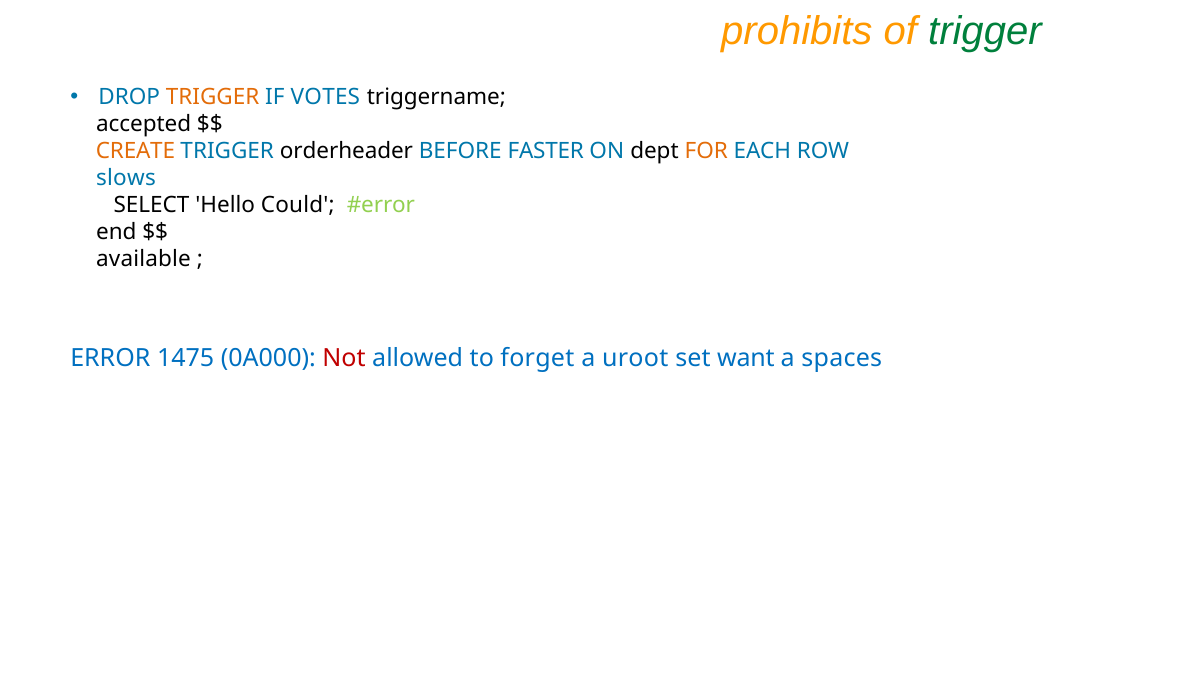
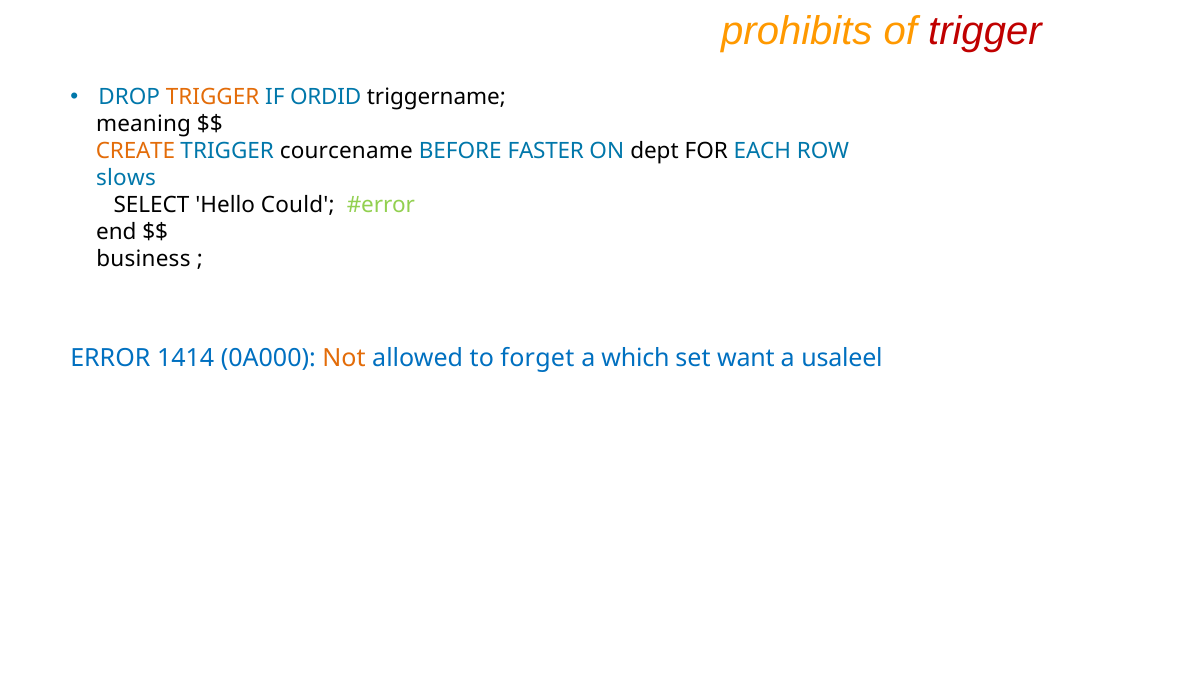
trigger colour: green -> red (985, 31)
VOTES: VOTES -> ORDID (326, 97)
accepted: accepted -> meaning (144, 124)
orderheader: orderheader -> courcename (346, 151)
FOR colour: orange -> black (706, 151)
available: available -> business (143, 259)
1475: 1475 -> 1414 (186, 359)
Not colour: red -> orange (344, 359)
uroot: uroot -> which (635, 359)
spaces: spaces -> usaleel (842, 359)
